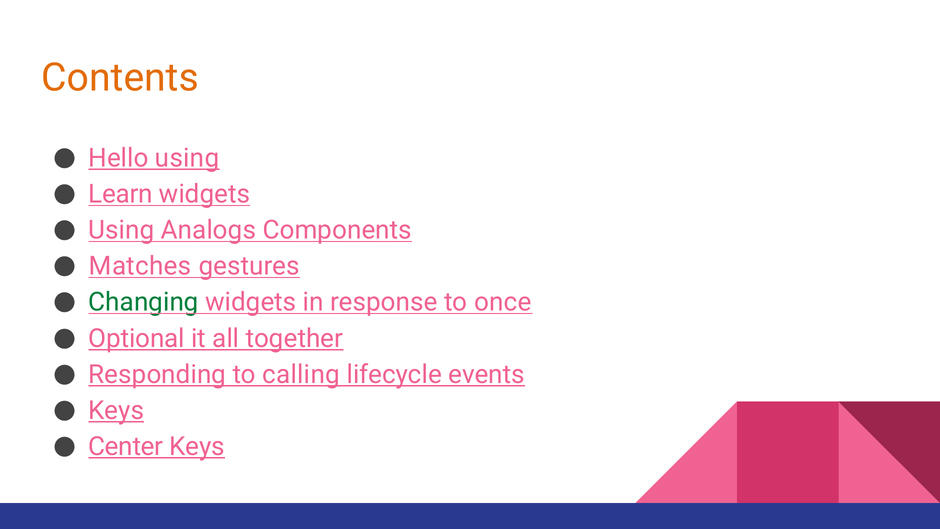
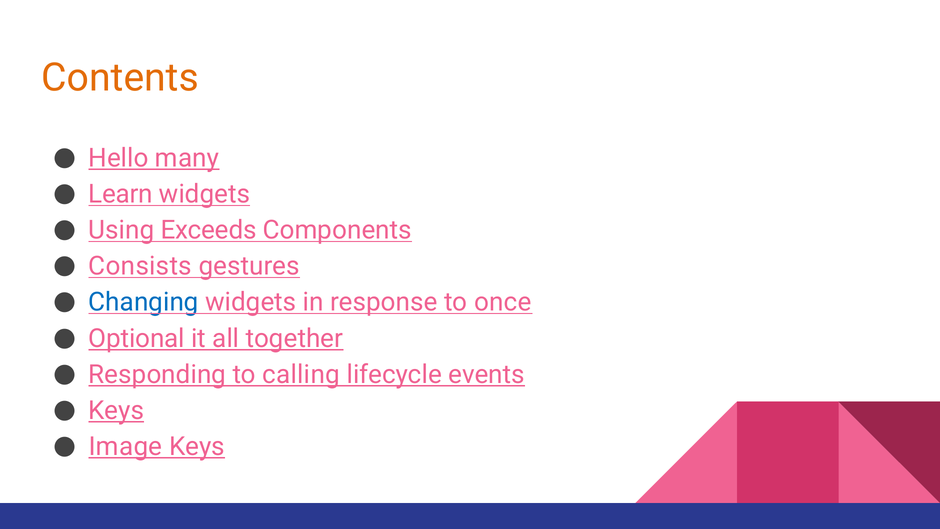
Hello using: using -> many (187, 158)
Analogs: Analogs -> Exceeds (209, 230)
Matches: Matches -> Consists (140, 266)
Changing colour: green -> blue (144, 302)
Center: Center -> Image (125, 446)
